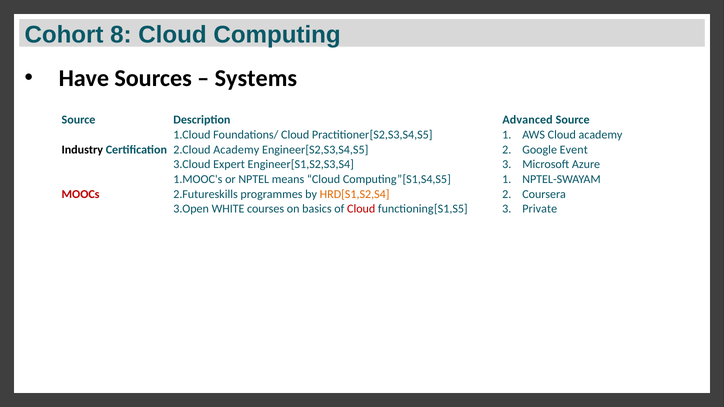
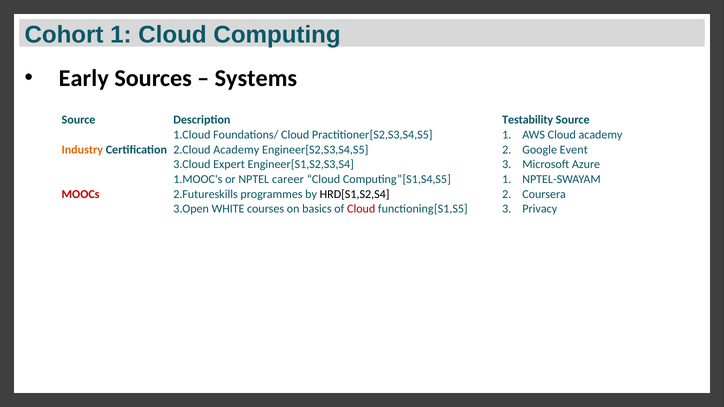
Cohort 8: 8 -> 1 (121, 35)
Have: Have -> Early (84, 78)
Advanced: Advanced -> Testability (528, 120)
Industry colour: black -> orange (82, 150)
means: means -> career (288, 180)
HRD[S1,S2,S4 colour: orange -> black (355, 194)
Private: Private -> Privacy (540, 209)
